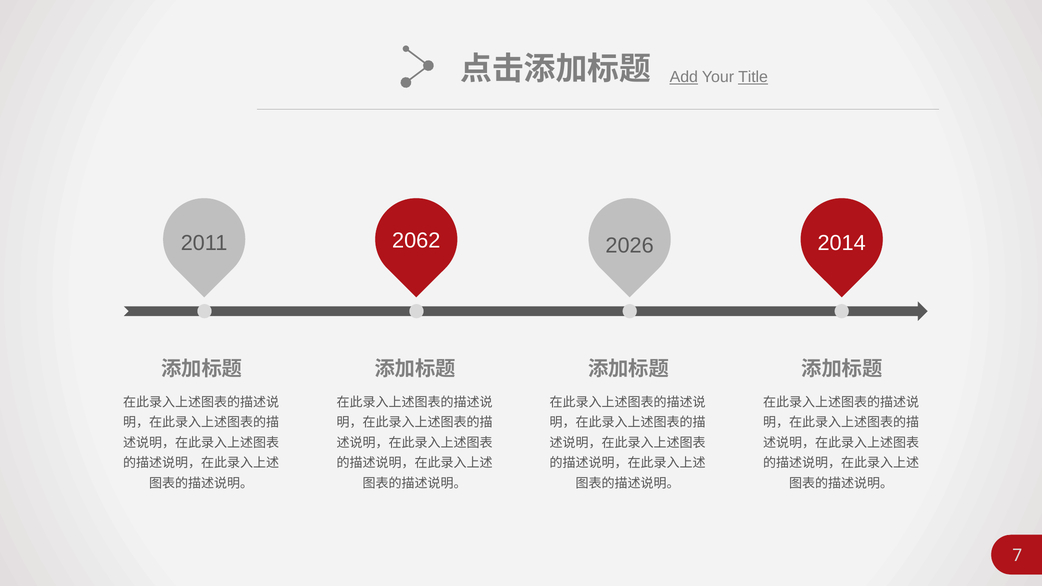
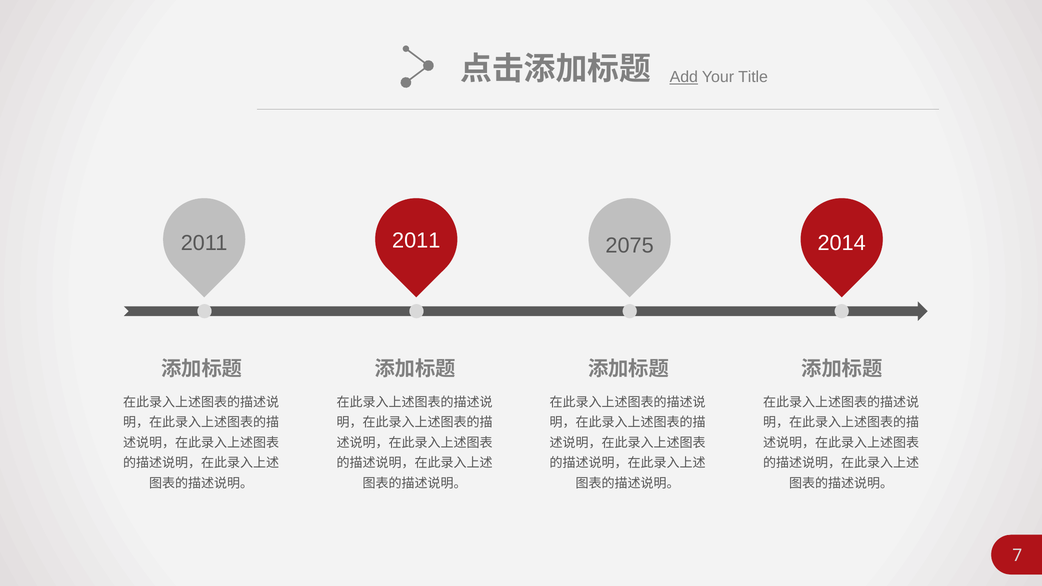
Title underline: present -> none (753, 77)
2062: 2062 -> 2011 (416, 241)
2026: 2026 -> 2075 (630, 246)
